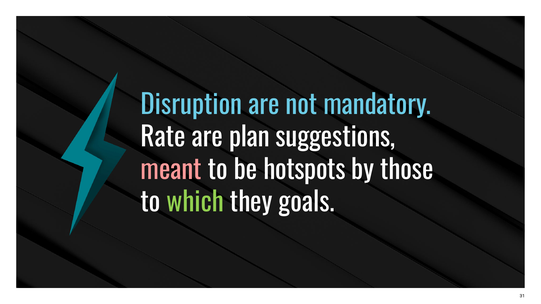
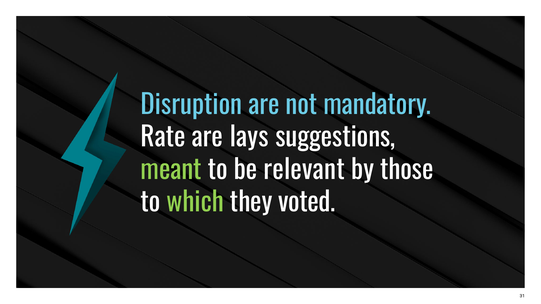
plan: plan -> lays (249, 138)
meant colour: pink -> light green (171, 170)
hotspots: hotspots -> relevant (304, 170)
goals: goals -> voted (307, 203)
